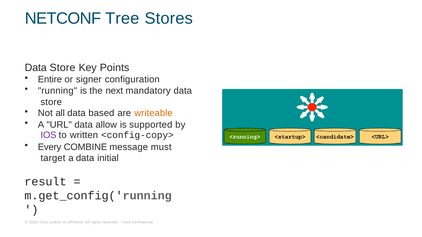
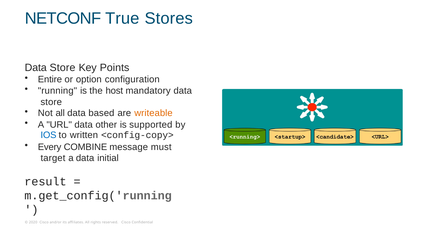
Tree: Tree -> True (122, 18)
signer: signer -> option (89, 80)
next: next -> host (114, 91)
allow: allow -> other (106, 125)
IOS colour: purple -> blue (48, 135)
